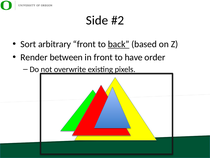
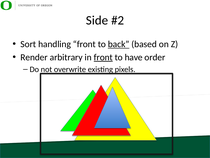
arbitrary: arbitrary -> handling (55, 44)
between: between -> arbitrary (66, 57)
front underline: none -> present (103, 57)
